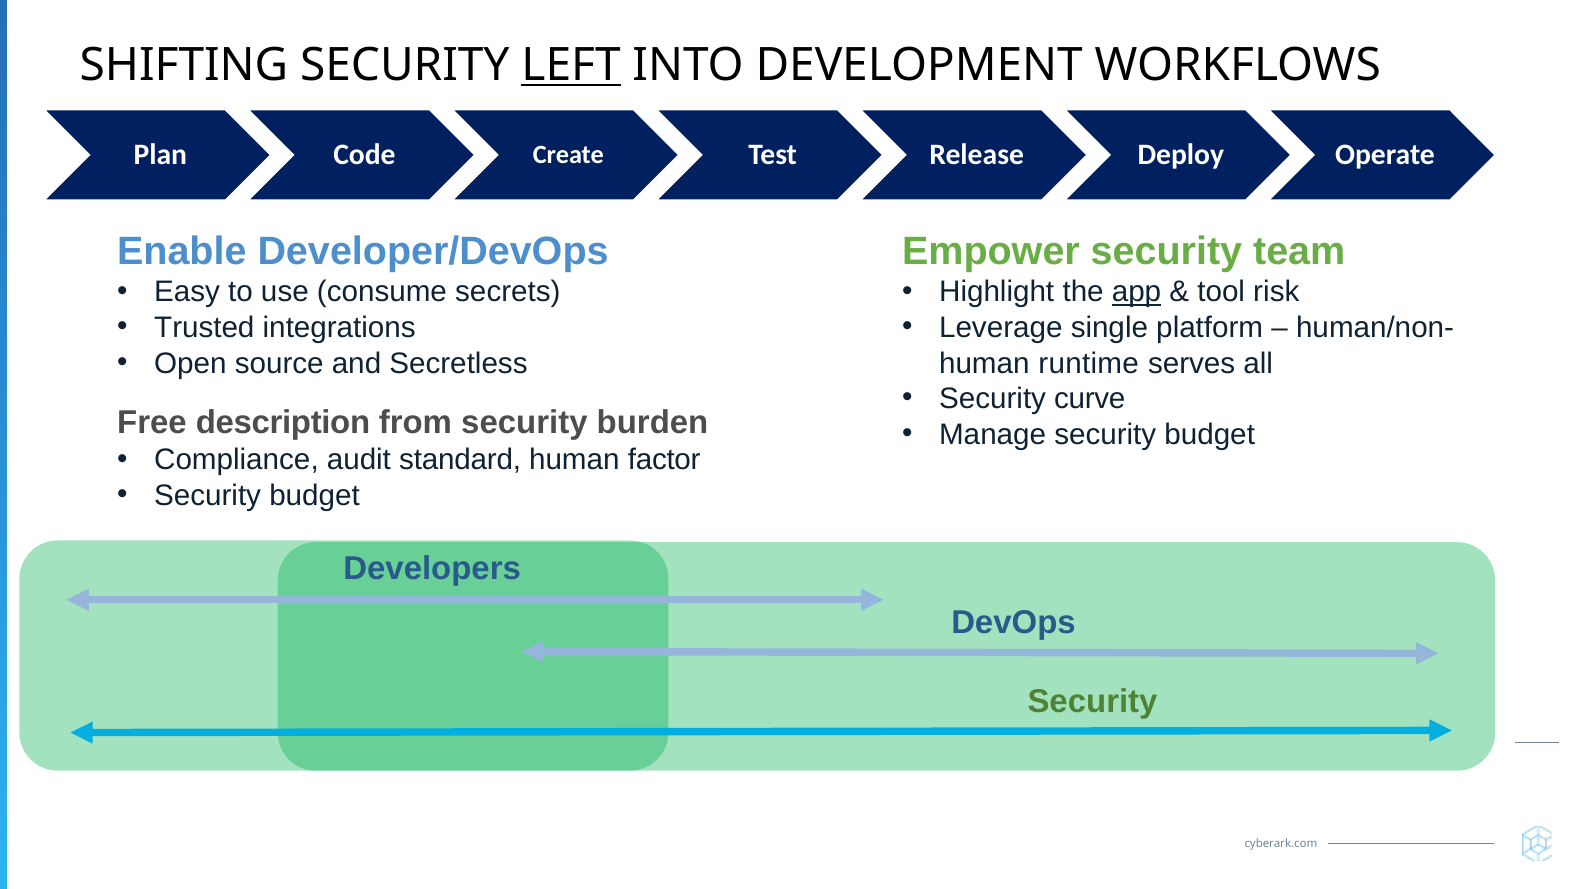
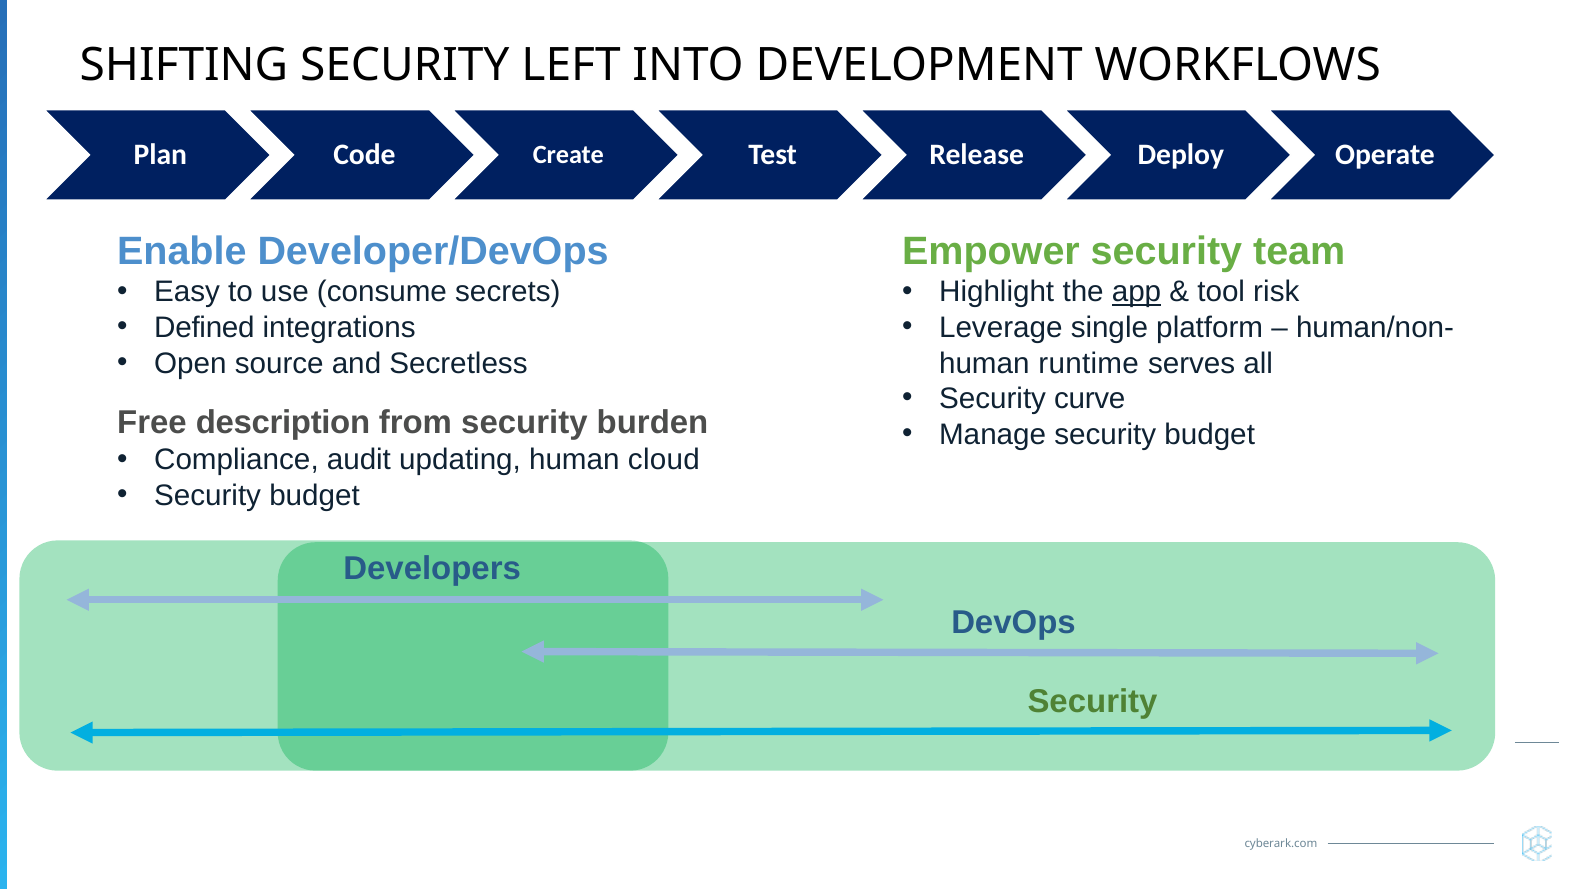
LEFT underline: present -> none (571, 65)
Trusted: Trusted -> Defined (204, 328)
standard: standard -> updating (460, 460)
factor: factor -> cloud (664, 460)
